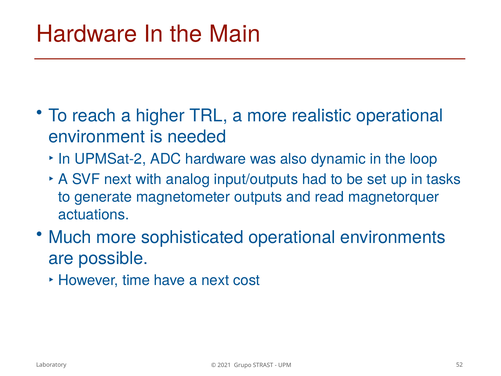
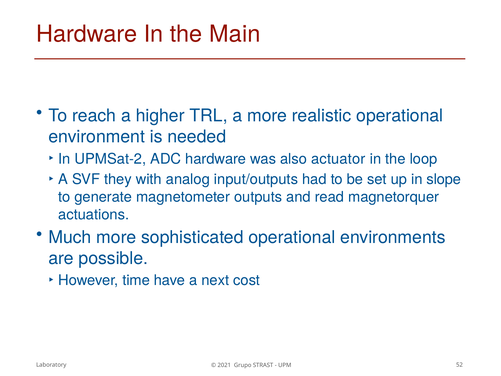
dynamic: dynamic -> actuator (338, 159)
SVF next: next -> they (118, 179)
tasks: tasks -> slope (444, 179)
